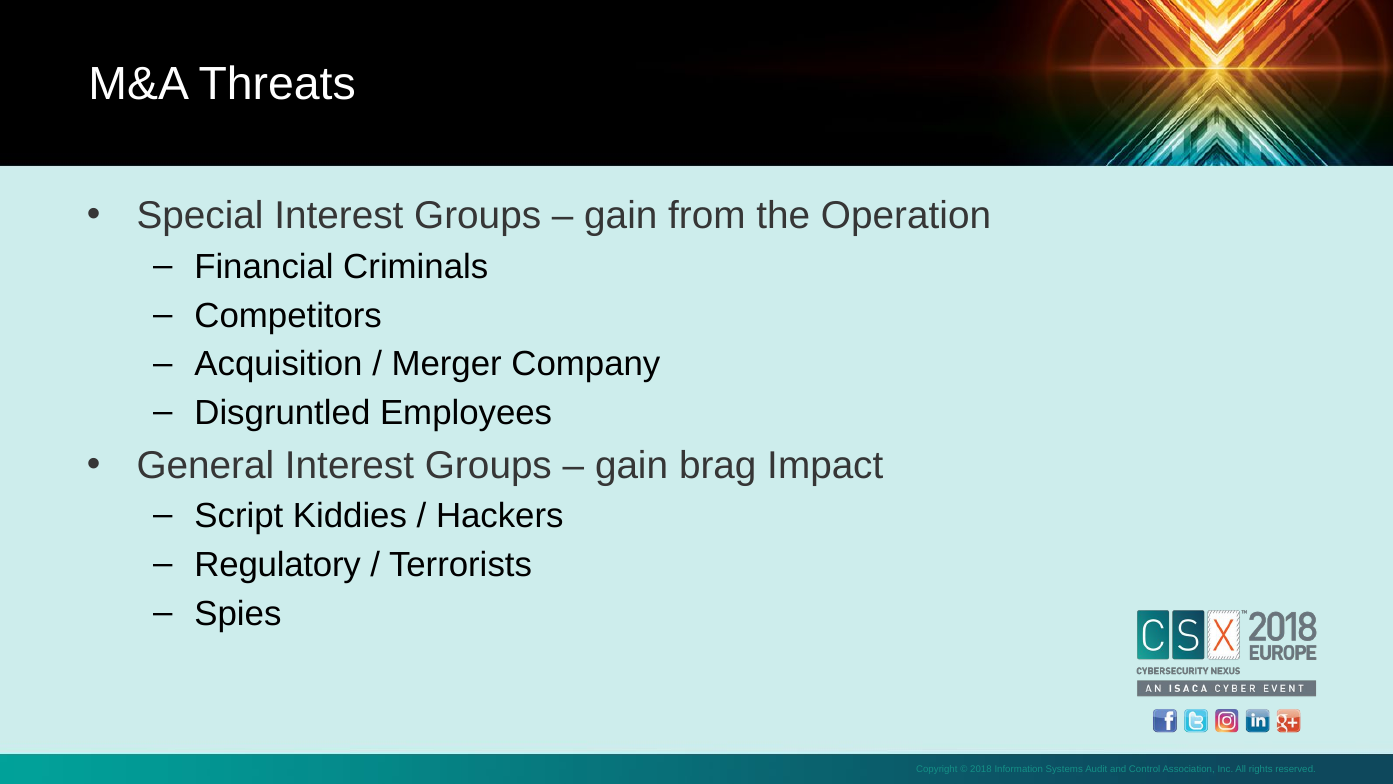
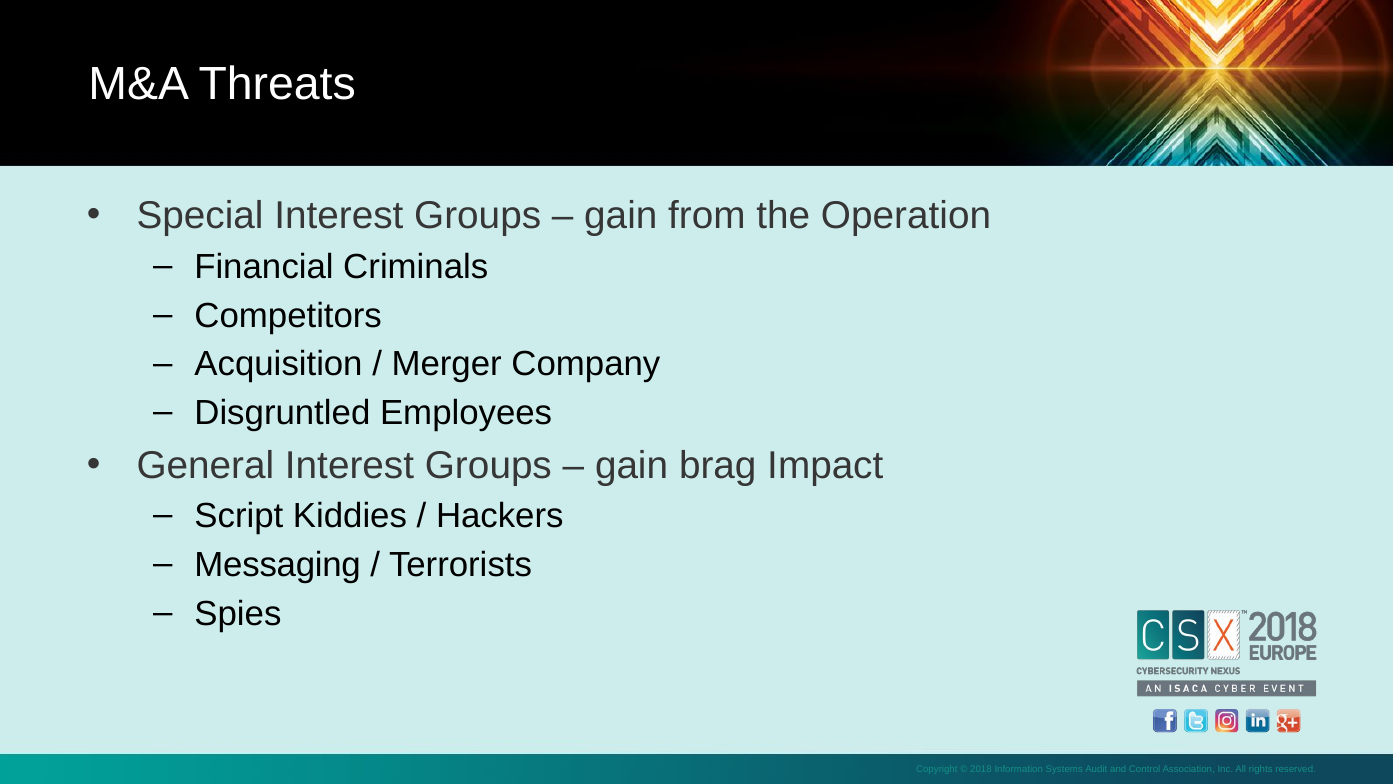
Regulatory: Regulatory -> Messaging (278, 565)
